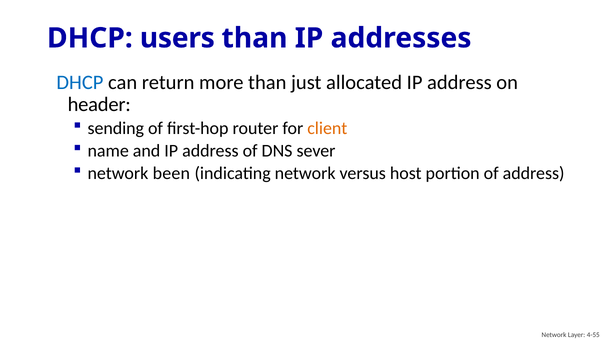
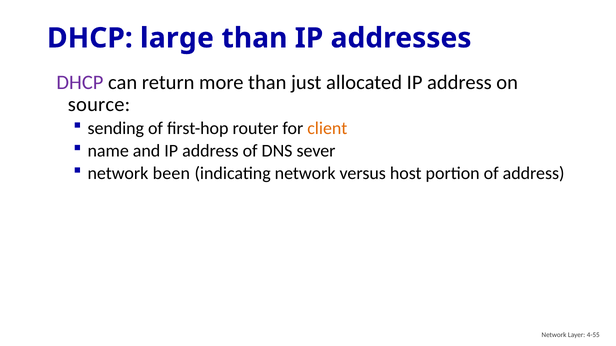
users: users -> large (177, 38)
DHCP colour: blue -> purple (80, 82)
header: header -> source (99, 105)
